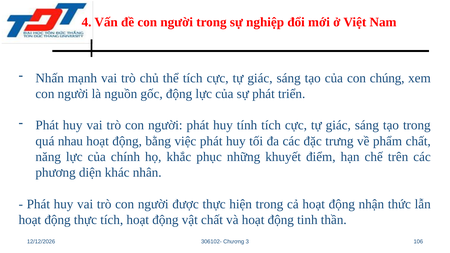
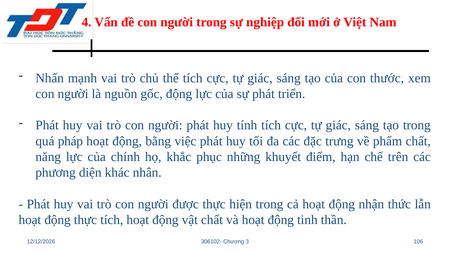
chúng: chúng -> thước (387, 78)
nhau: nhau -> pháp (70, 141)
